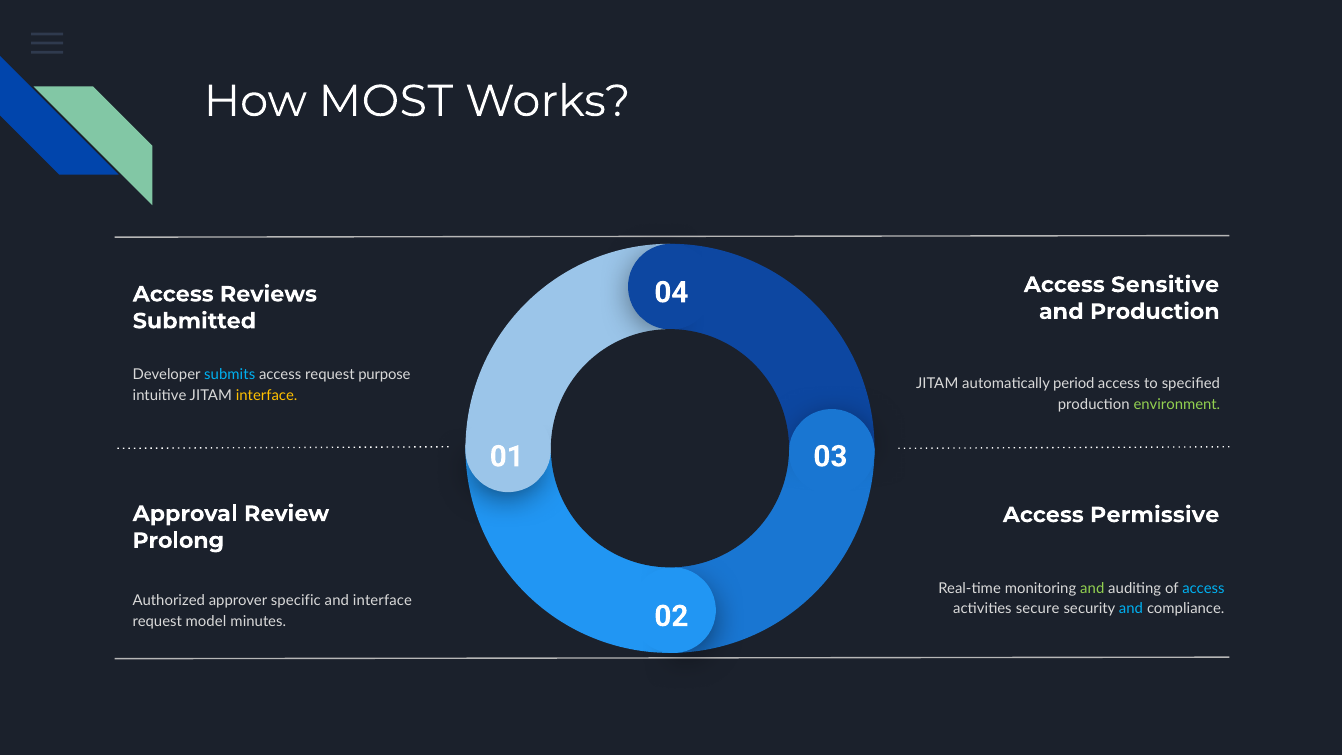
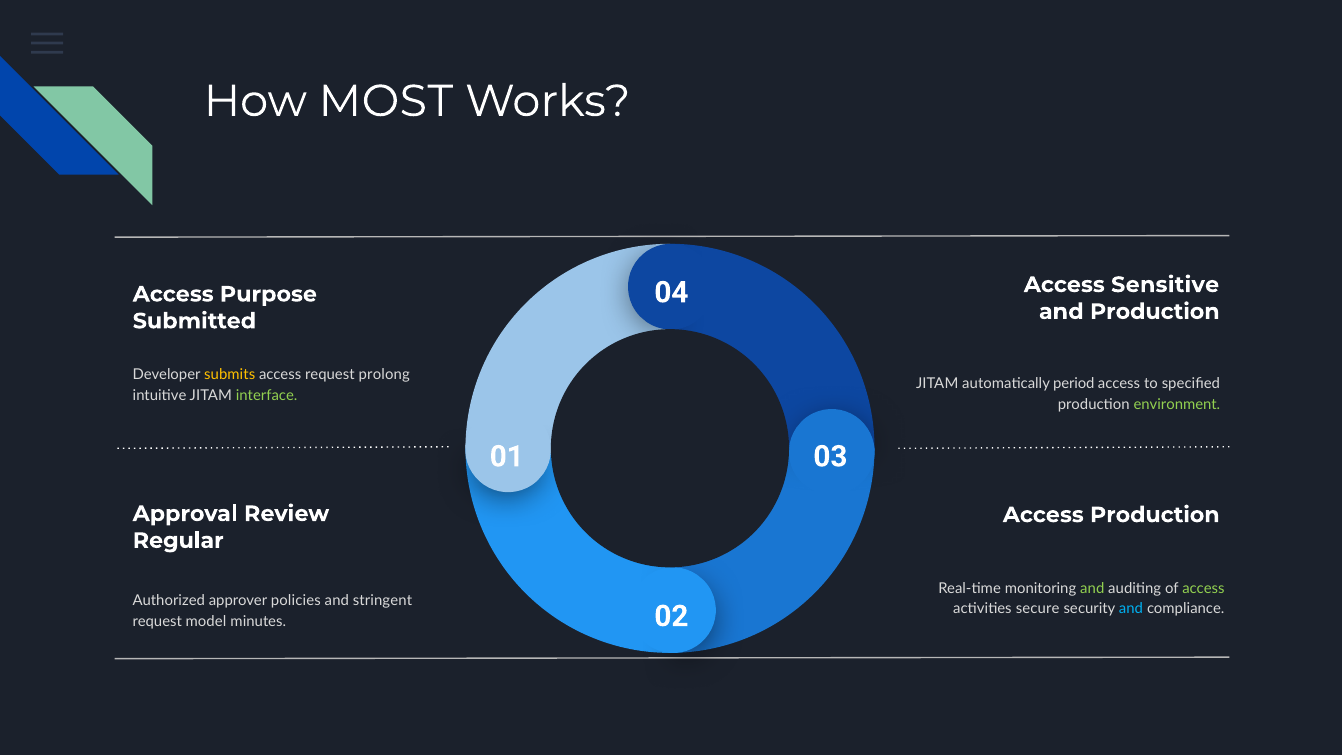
Reviews: Reviews -> Purpose (268, 294)
submits colour: light blue -> yellow (230, 375)
purpose: purpose -> prolong (384, 375)
interface colour: yellow -> light green (267, 395)
Access Permissive: Permissive -> Production (1155, 515)
Prolong: Prolong -> Regular (178, 540)
access colour: light blue -> light green (1203, 588)
specific: specific -> policies (296, 601)
and interface: interface -> stringent (382, 601)
